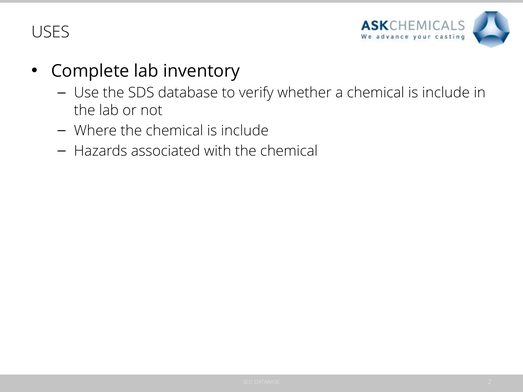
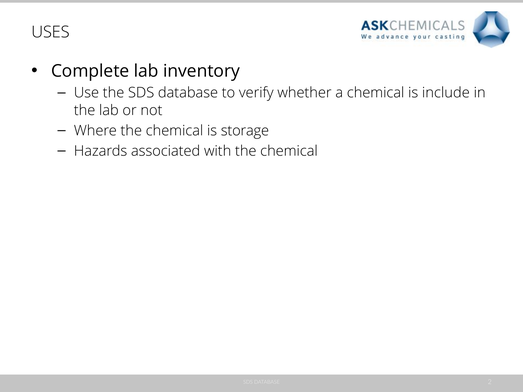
the chemical is include: include -> storage (245, 131)
